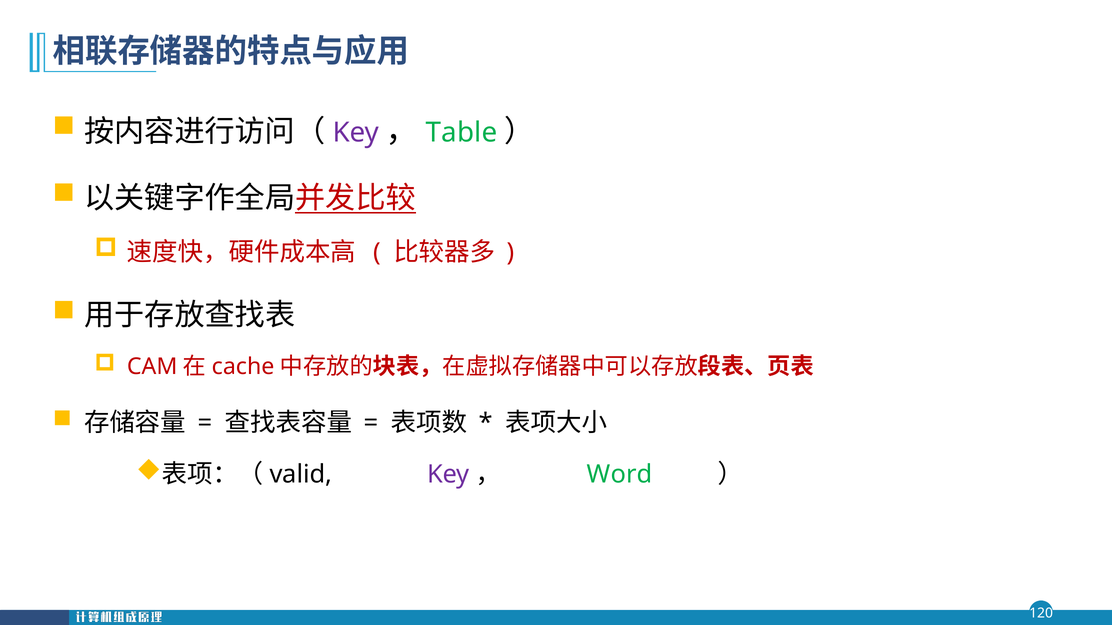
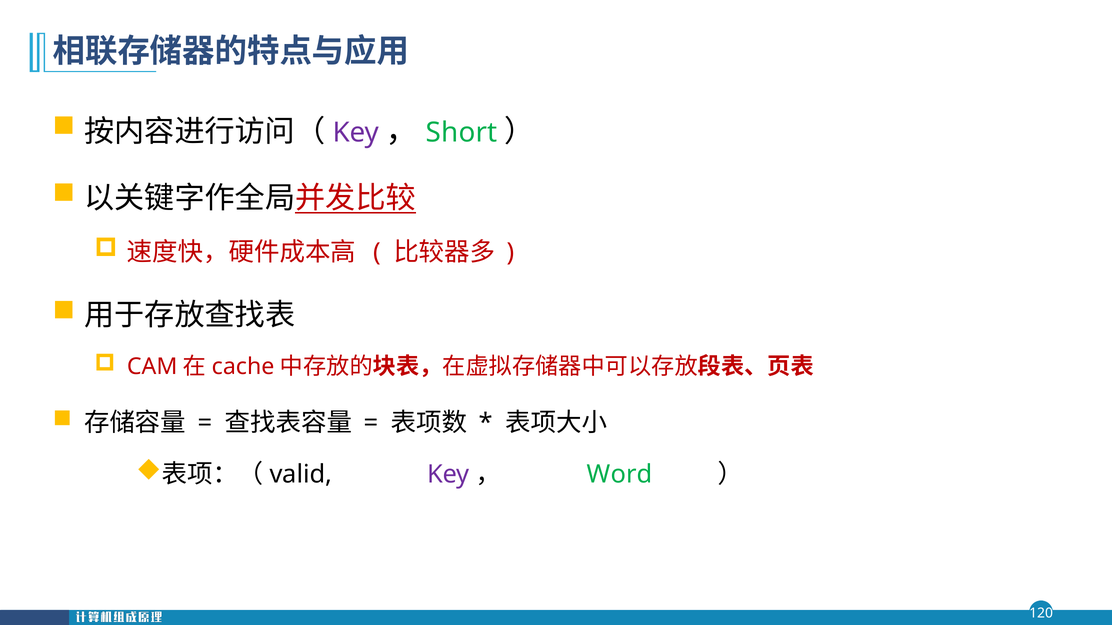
Table: Table -> Short (462, 133)
